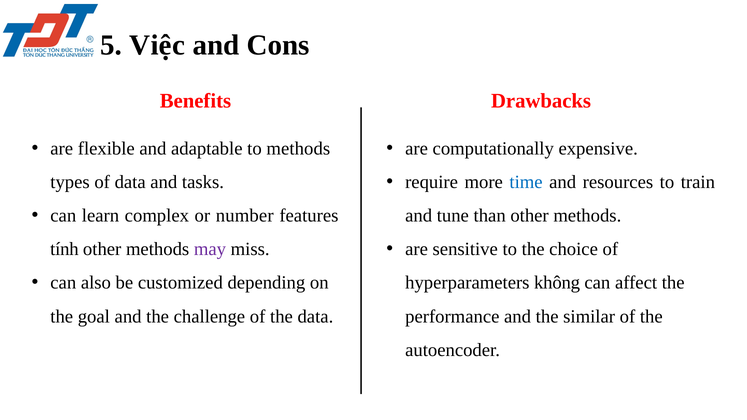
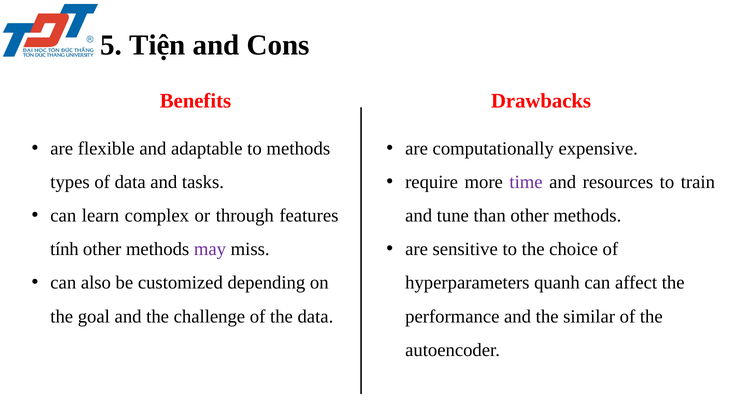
Việc: Việc -> Tiện (157, 45)
time colour: blue -> purple (526, 182)
number: number -> through (245, 216)
không: không -> quanh (557, 283)
